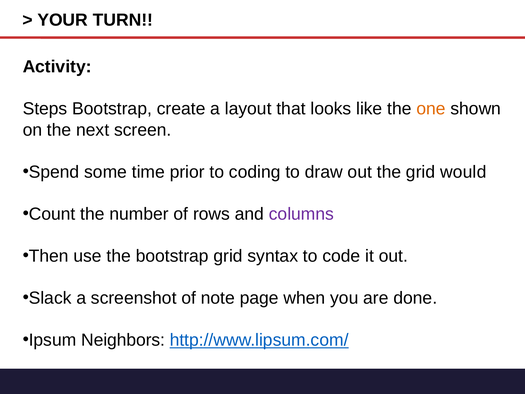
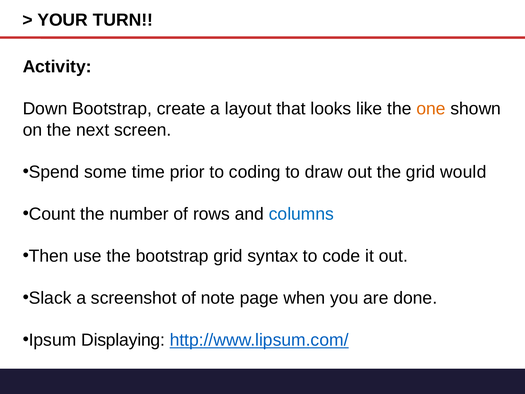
Steps: Steps -> Down (45, 109)
columns colour: purple -> blue (301, 214)
Neighbors: Neighbors -> Displaying (123, 340)
